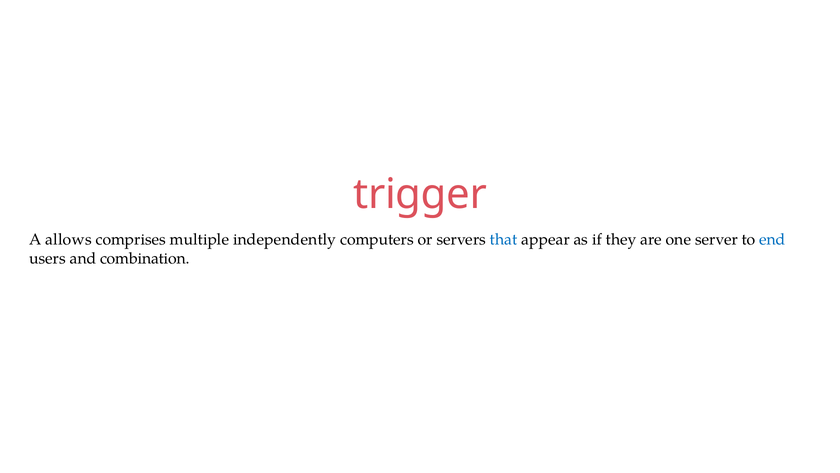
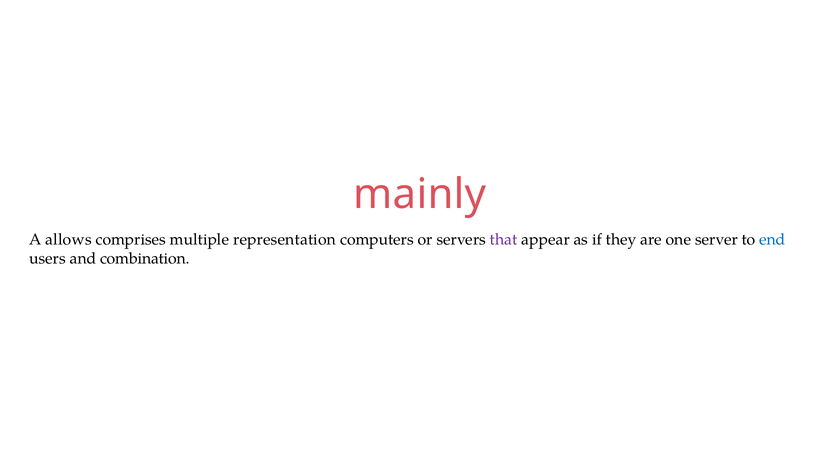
trigger: trigger -> mainly (420, 194)
independently: independently -> representation (285, 239)
that colour: blue -> purple (504, 239)
